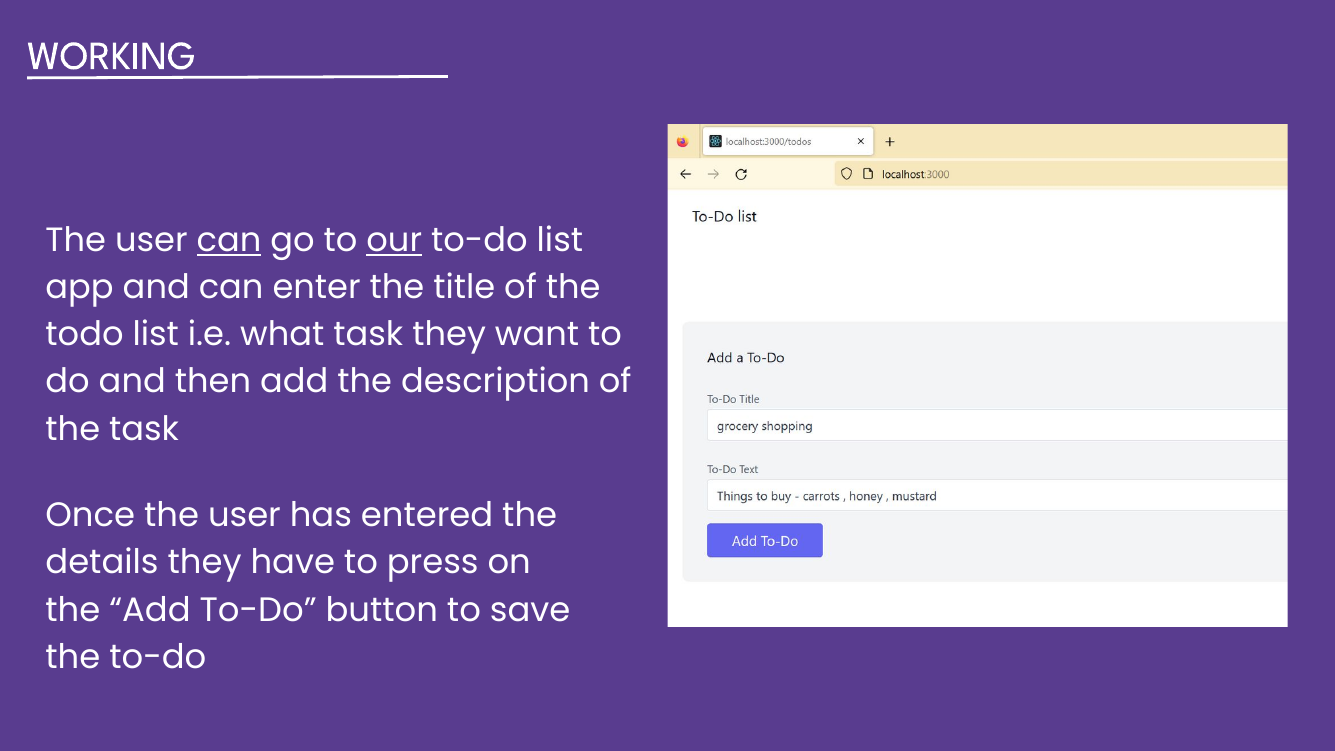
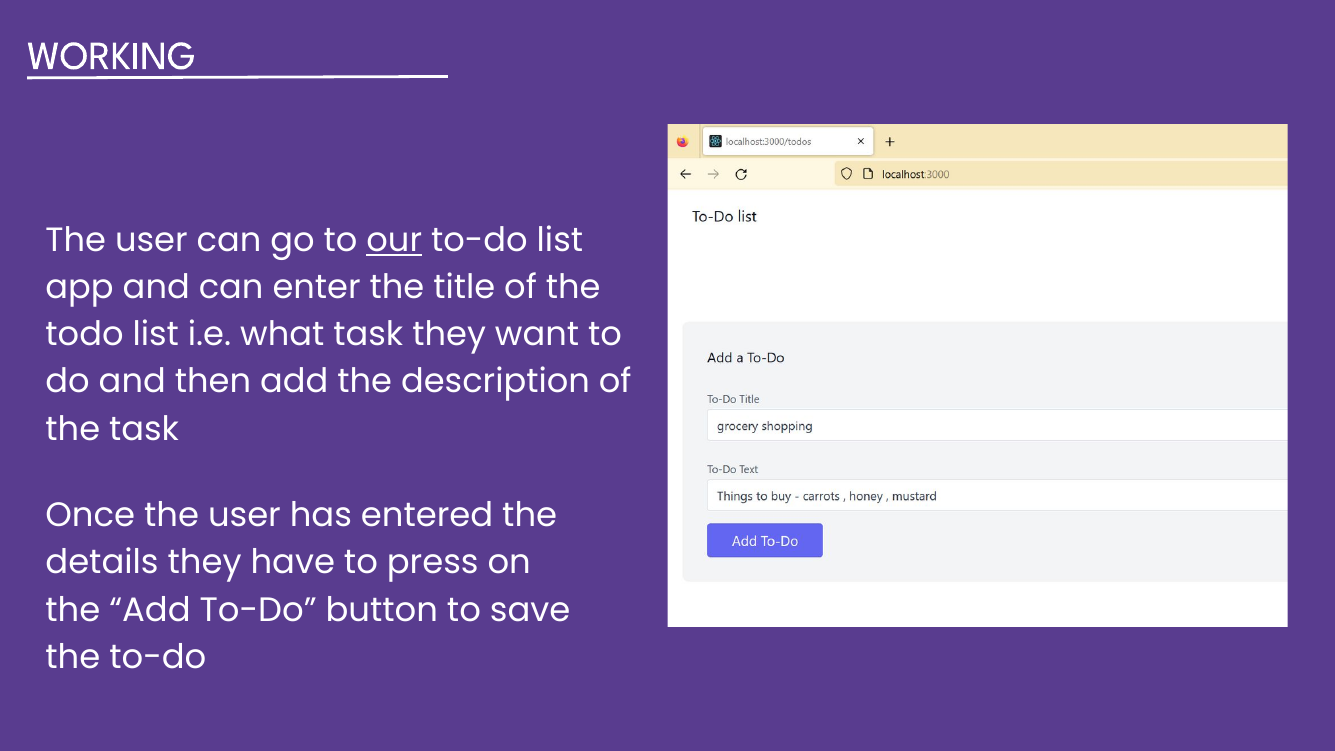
can underline: present -> none (229, 240)
